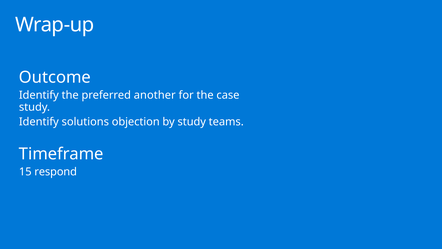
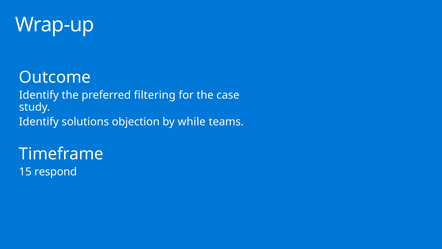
another: another -> filtering (155, 95)
by study: study -> while (192, 122)
